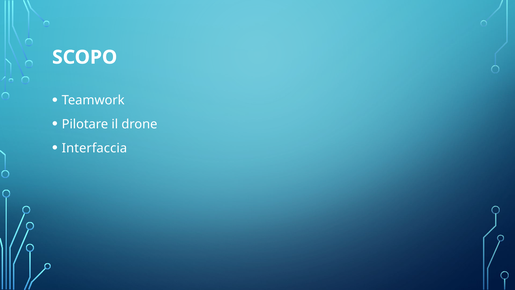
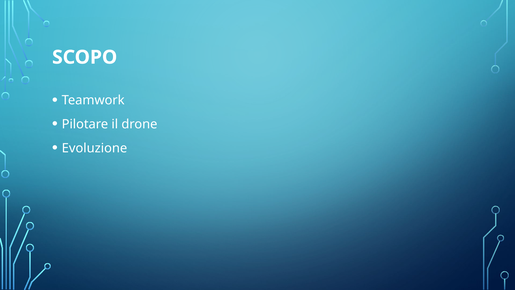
Interfaccia: Interfaccia -> Evoluzione (94, 148)
